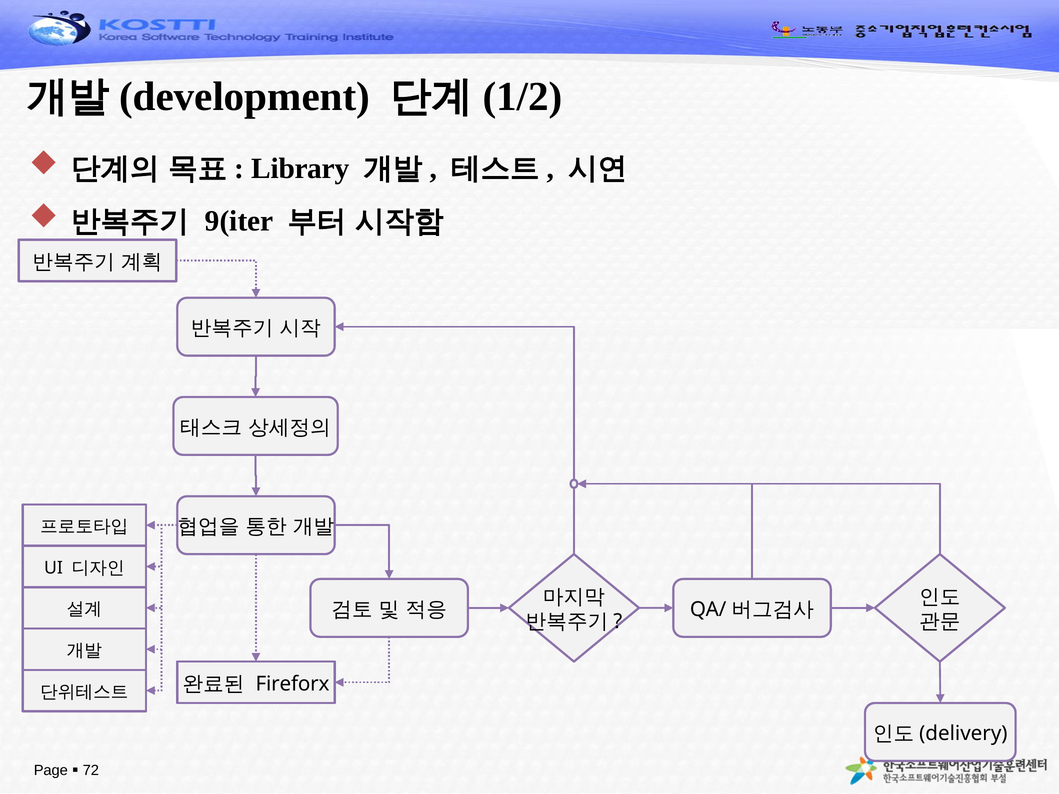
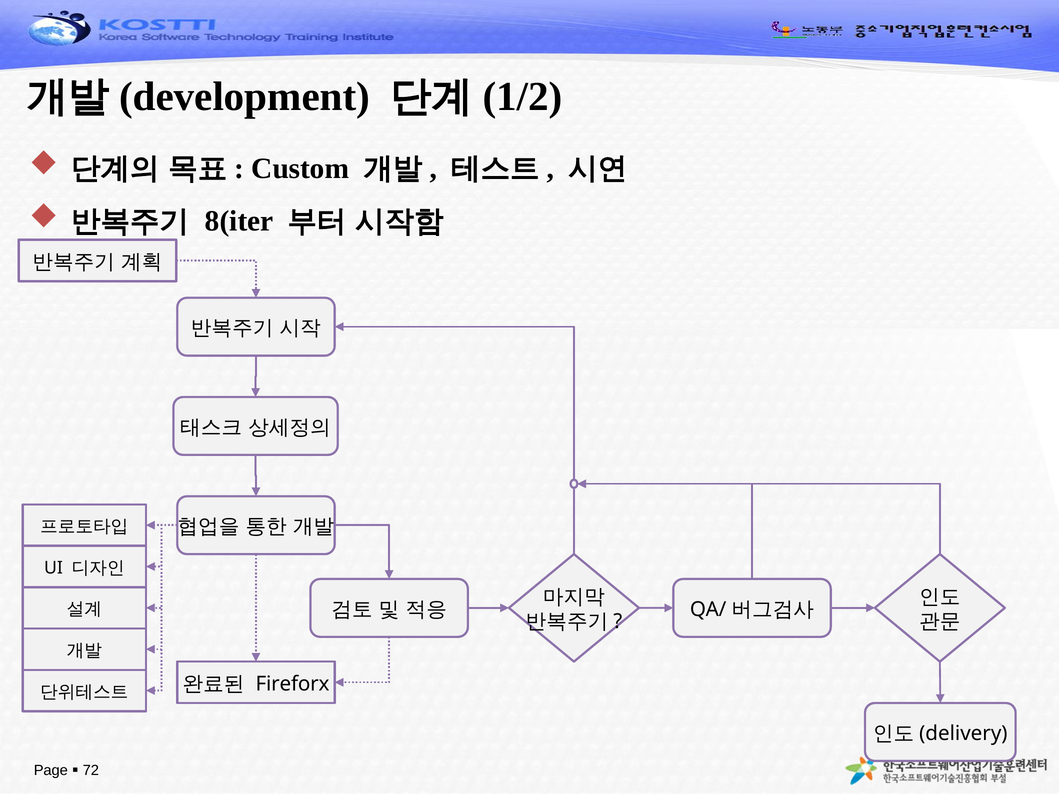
Library: Library -> Custom (300, 168)
9(iter: 9(iter -> 8(iter (239, 221)
